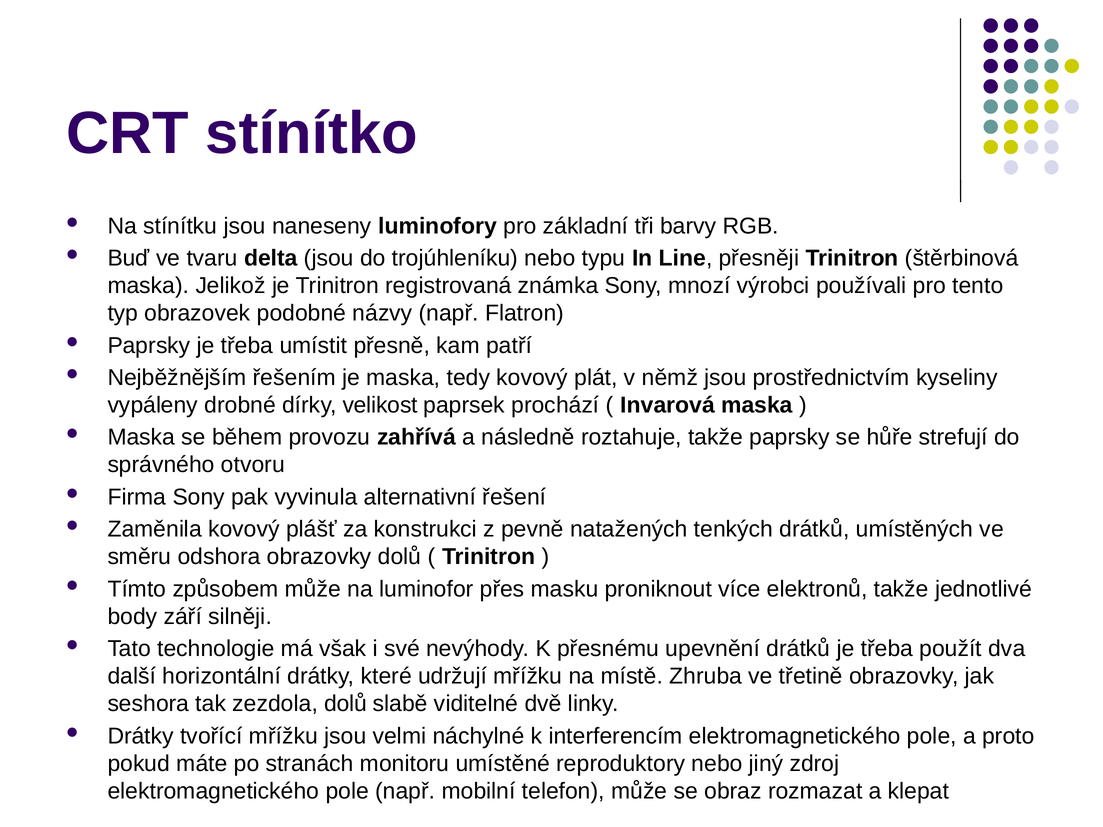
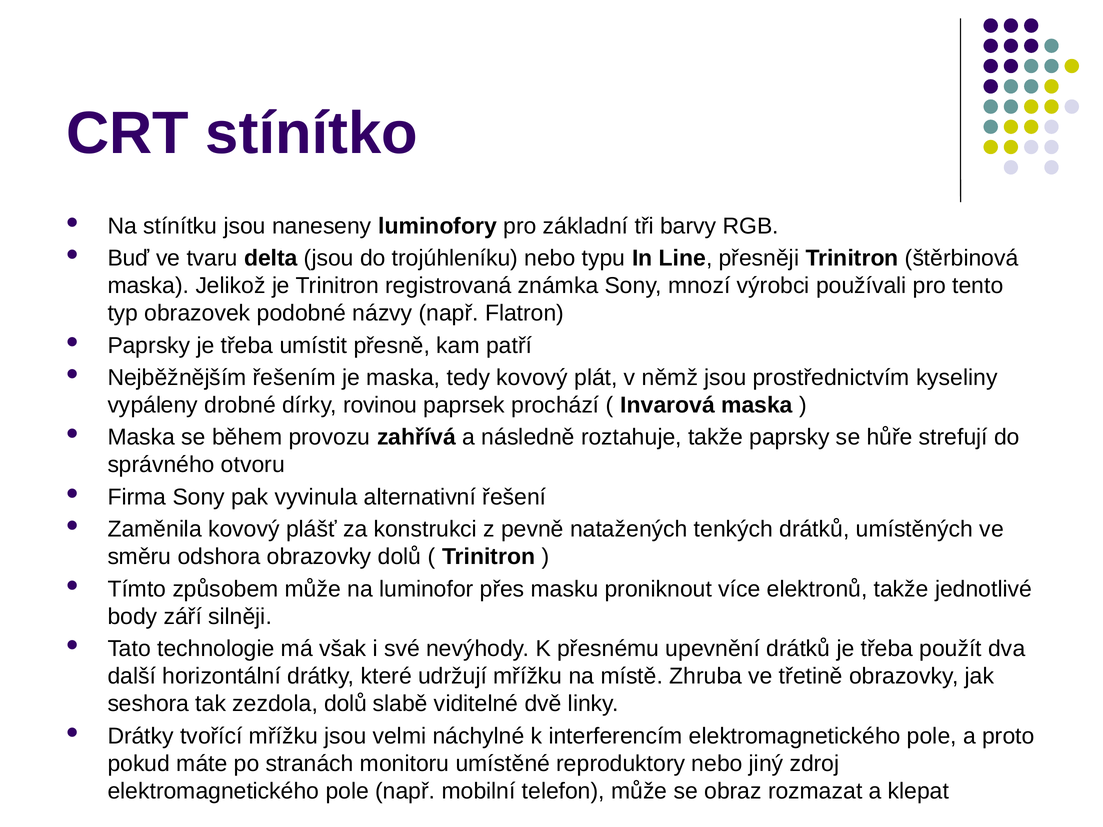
velikost: velikost -> rovinou (380, 405)
